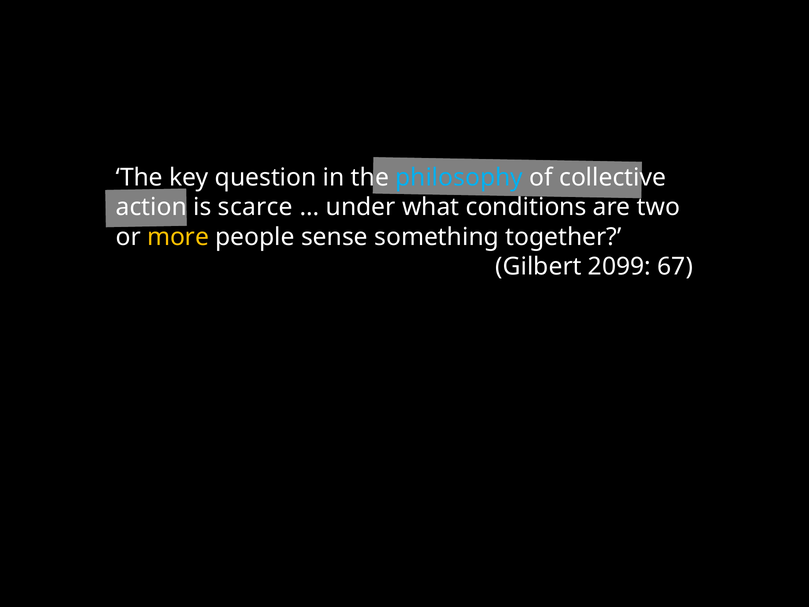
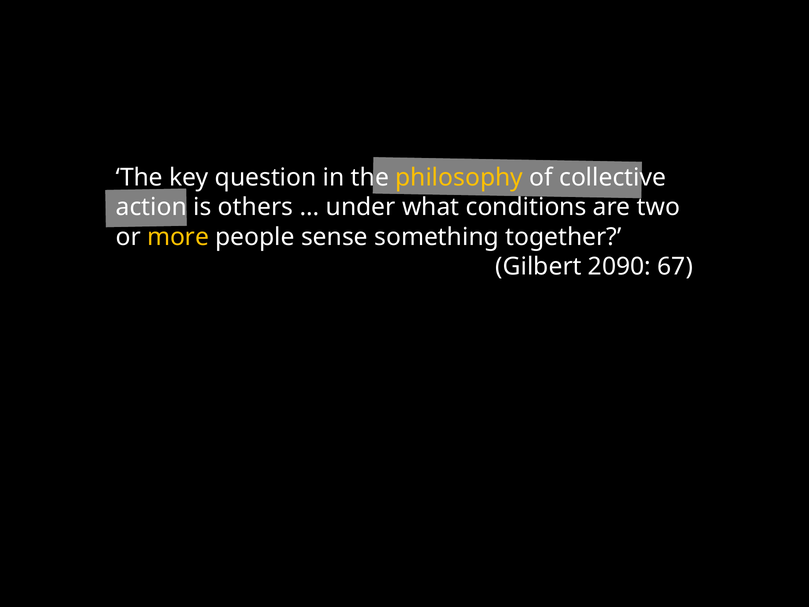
philosophy colour: light blue -> yellow (459, 177)
scarce: scarce -> others (256, 207)
2099: 2099 -> 2090 (620, 266)
